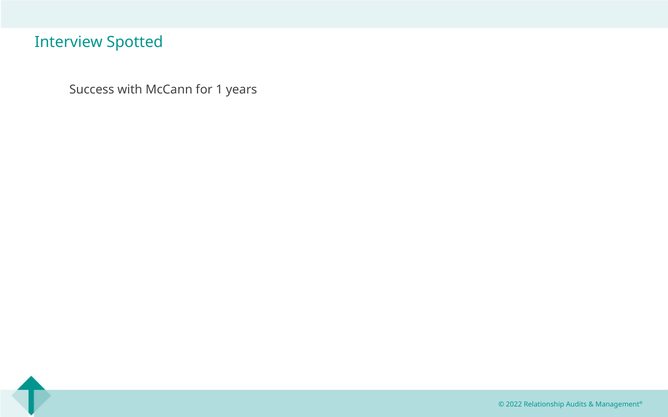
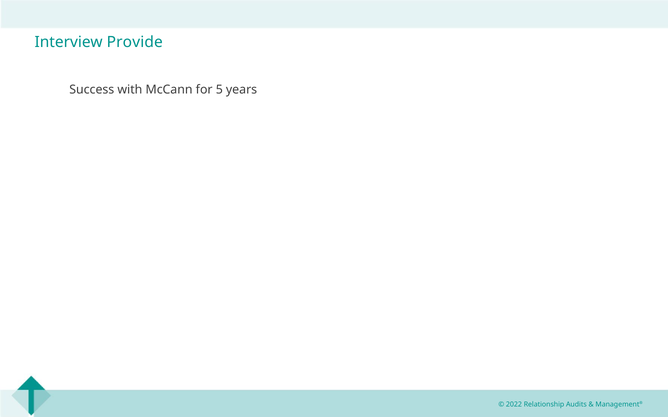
Spotted: Spotted -> Provide (135, 42)
1: 1 -> 5 (219, 90)
